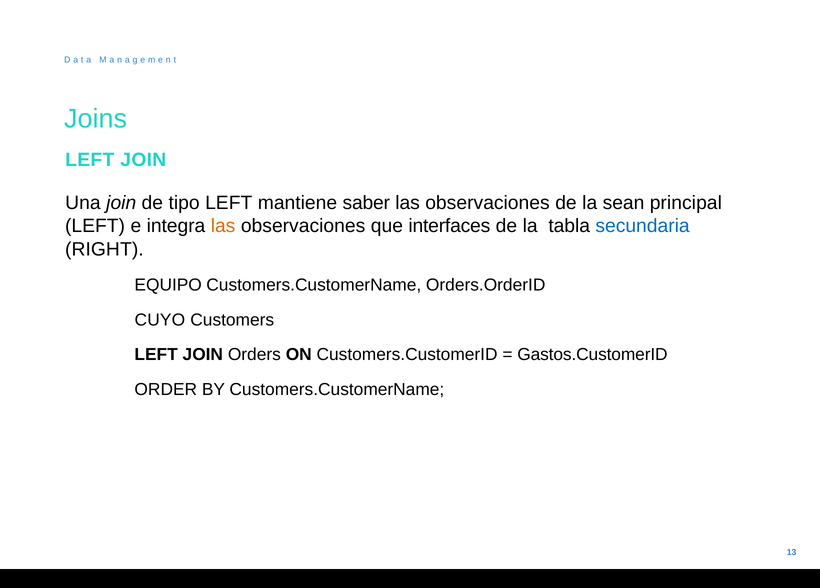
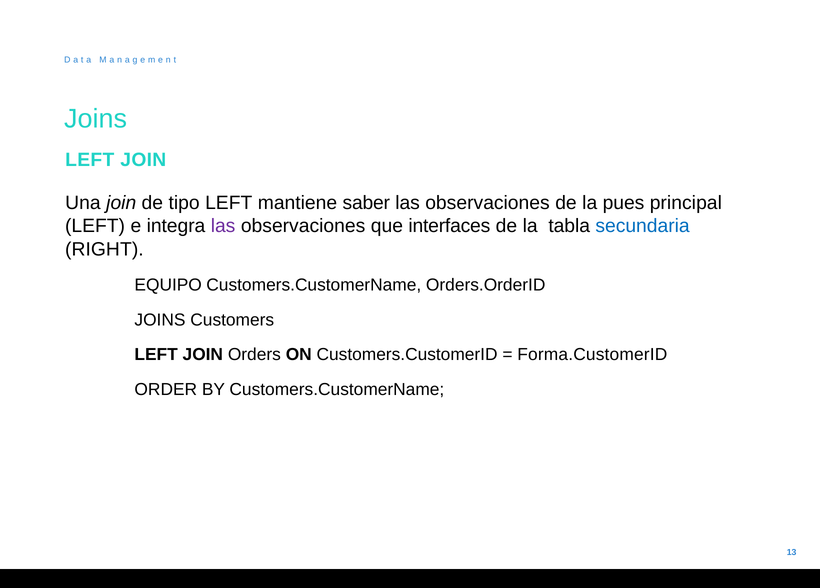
sean: sean -> pues (624, 203)
las colour: orange -> purple (223, 226)
CUYO: CUYO -> JOINS (160, 320)
Gastos.CustomerID: Gastos.CustomerID -> Forma.CustomerID (592, 355)
